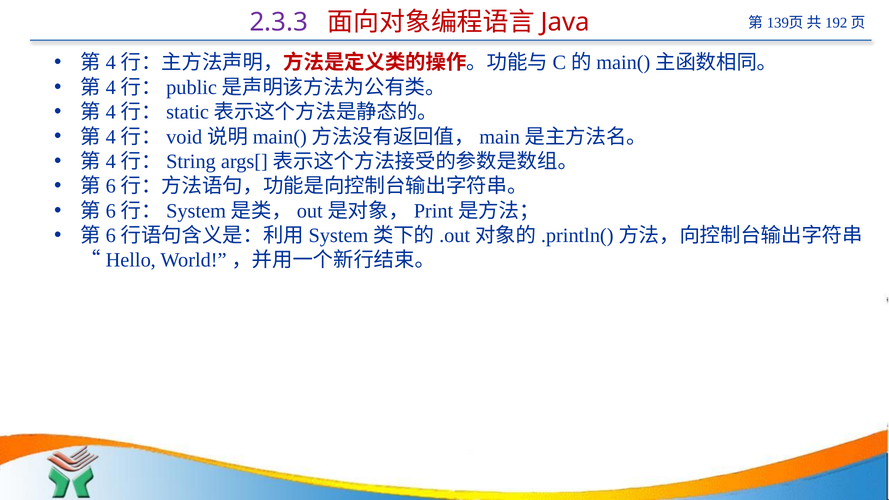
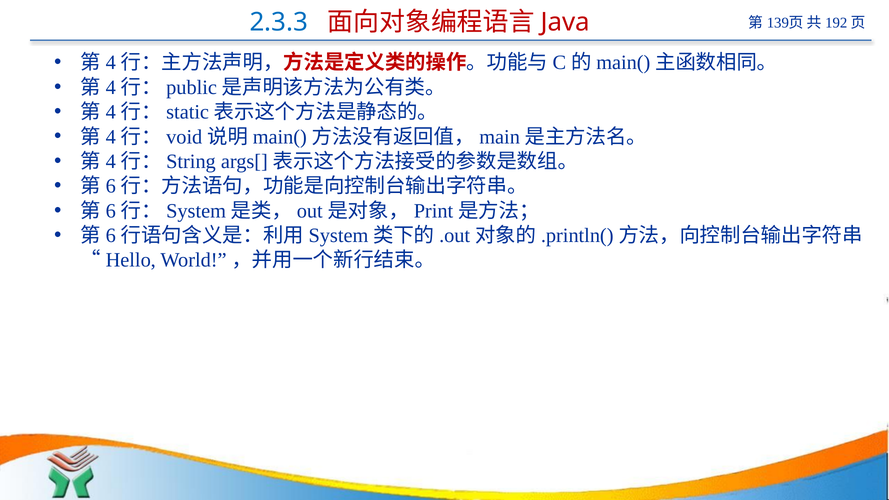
2.3.3 colour: purple -> blue (279, 22)
